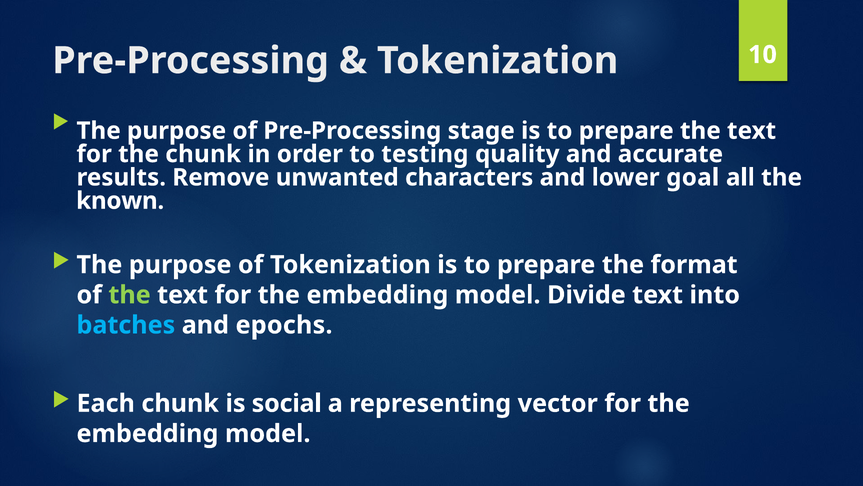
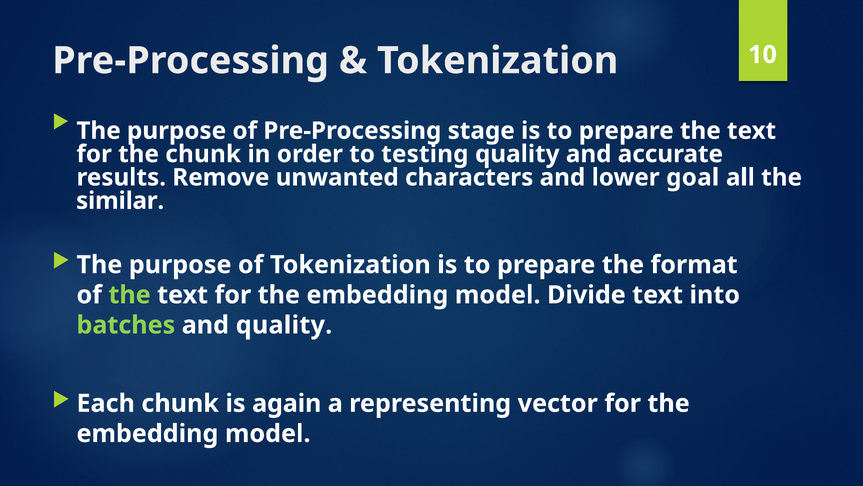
known: known -> similar (120, 201)
batches colour: light blue -> light green (126, 325)
and epochs: epochs -> quality (284, 325)
social: social -> again (287, 403)
